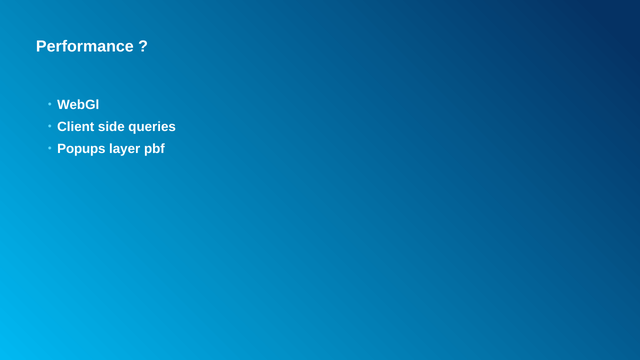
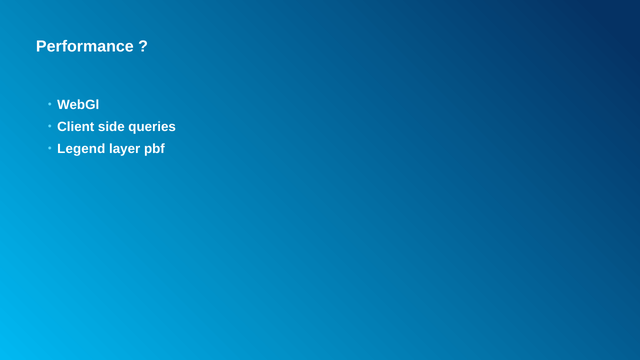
Popups: Popups -> Legend (81, 149)
